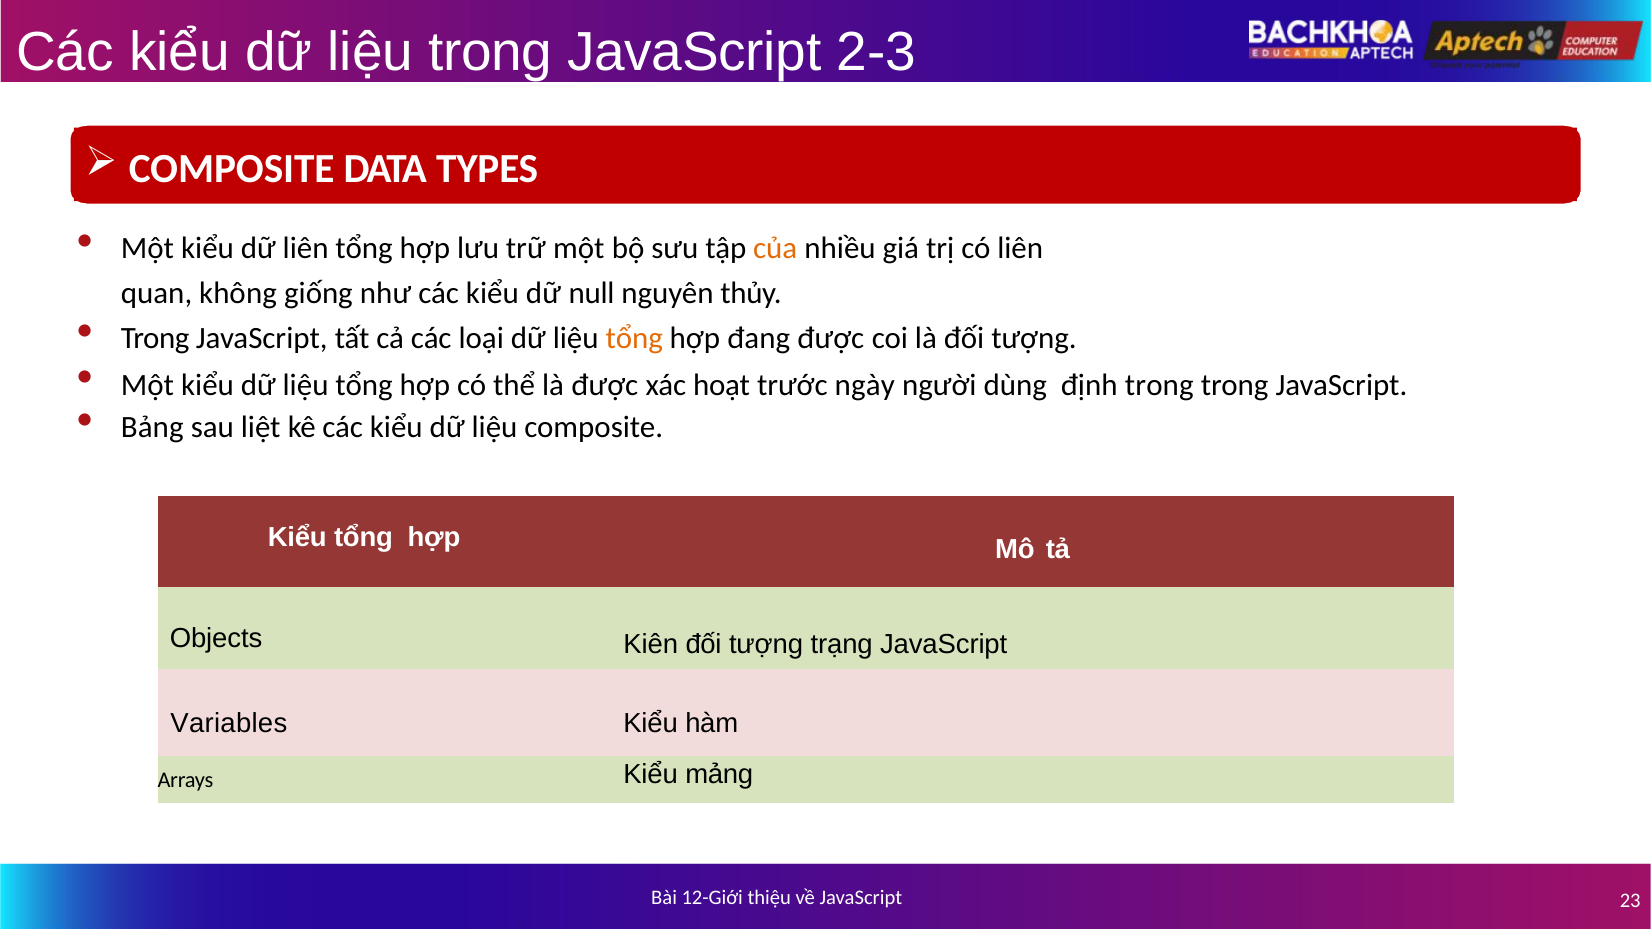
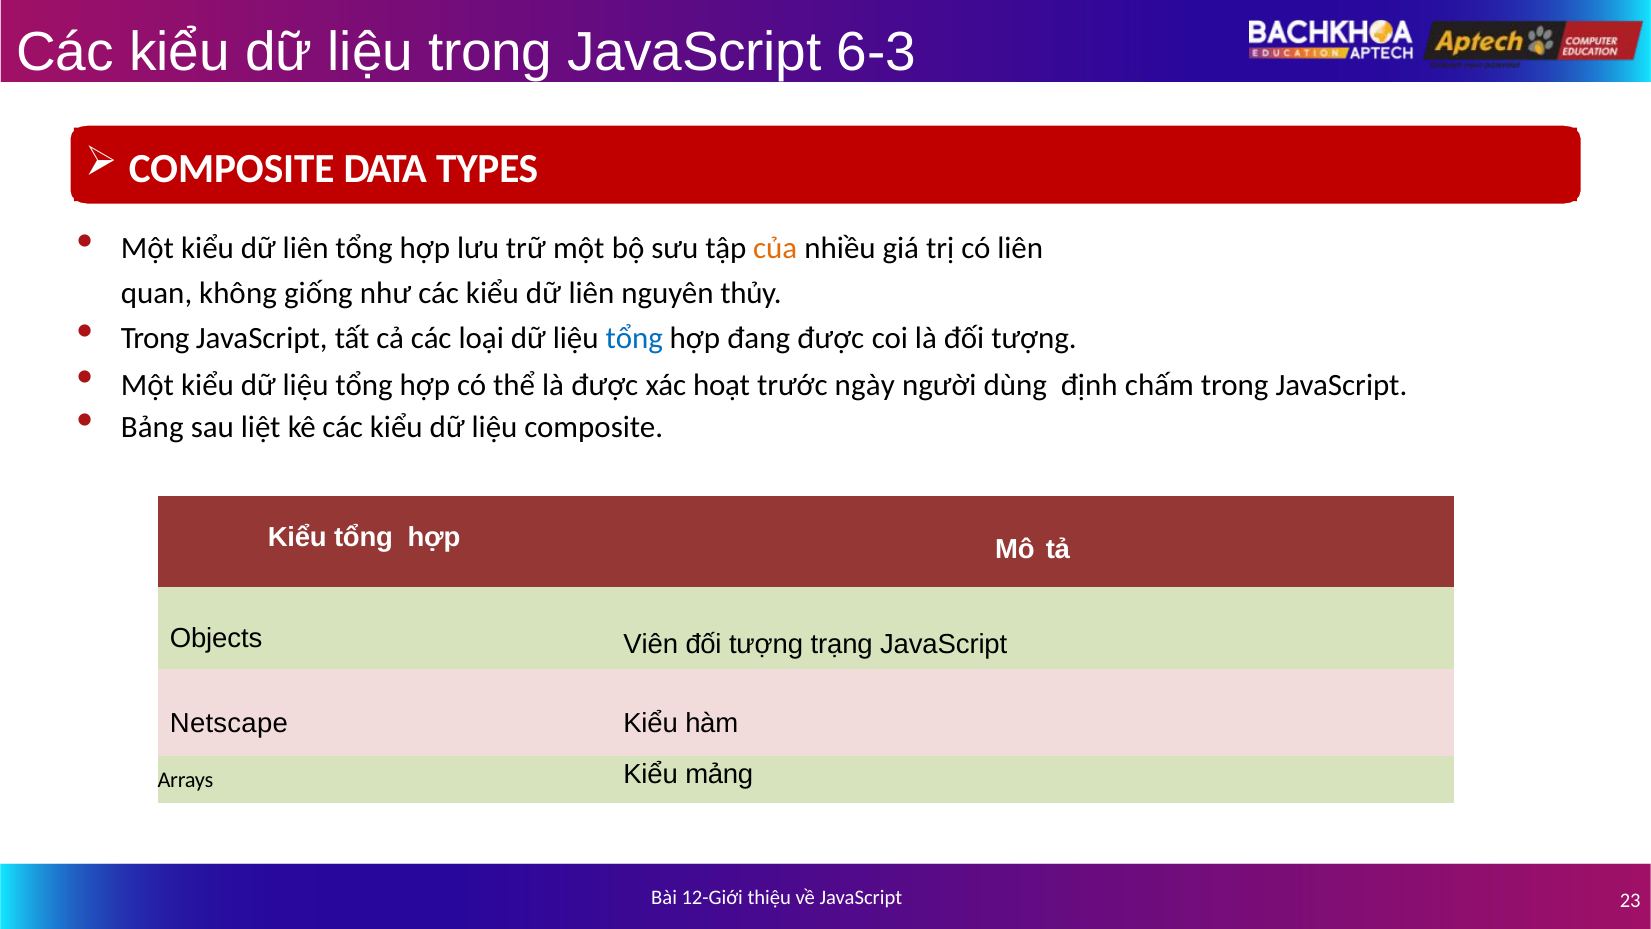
2-3: 2-3 -> 6-3 (876, 53)
các kiểu dữ null: null -> liên (591, 293)
tổng colour: orange -> blue (634, 338)
định trong: trong -> chấm (1159, 385)
Kiên: Kiên -> Viên (651, 644)
Variables: Variables -> Netscape (229, 723)
